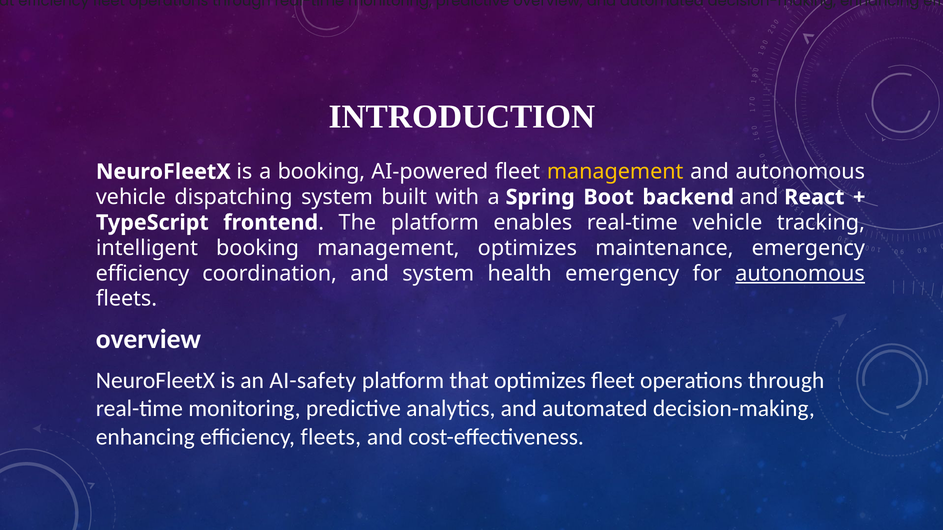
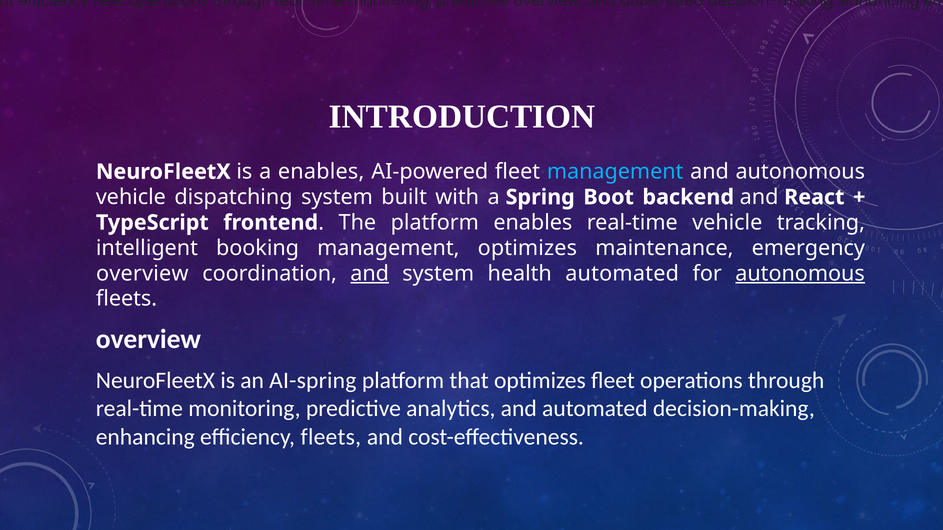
a booking: booking -> enables (321, 172)
management colour: yellow -> light blue (615, 172)
efficiency: efficiency -> overview (142, 274)
and underline: none -> present (370, 274)
health emergency: emergency -> automated (622, 274)
AI-safety: AI-safety -> AI-spring (313, 381)
